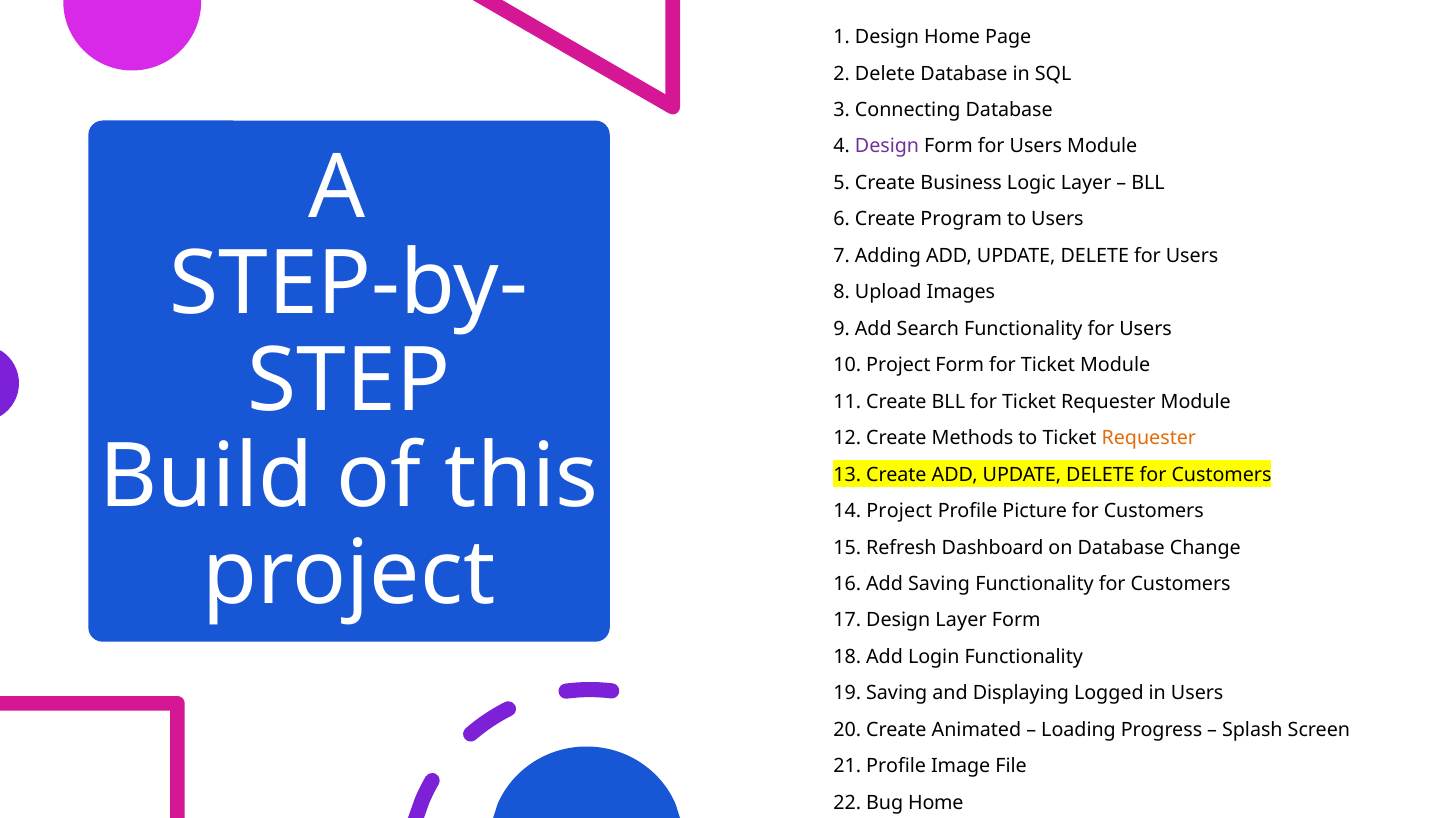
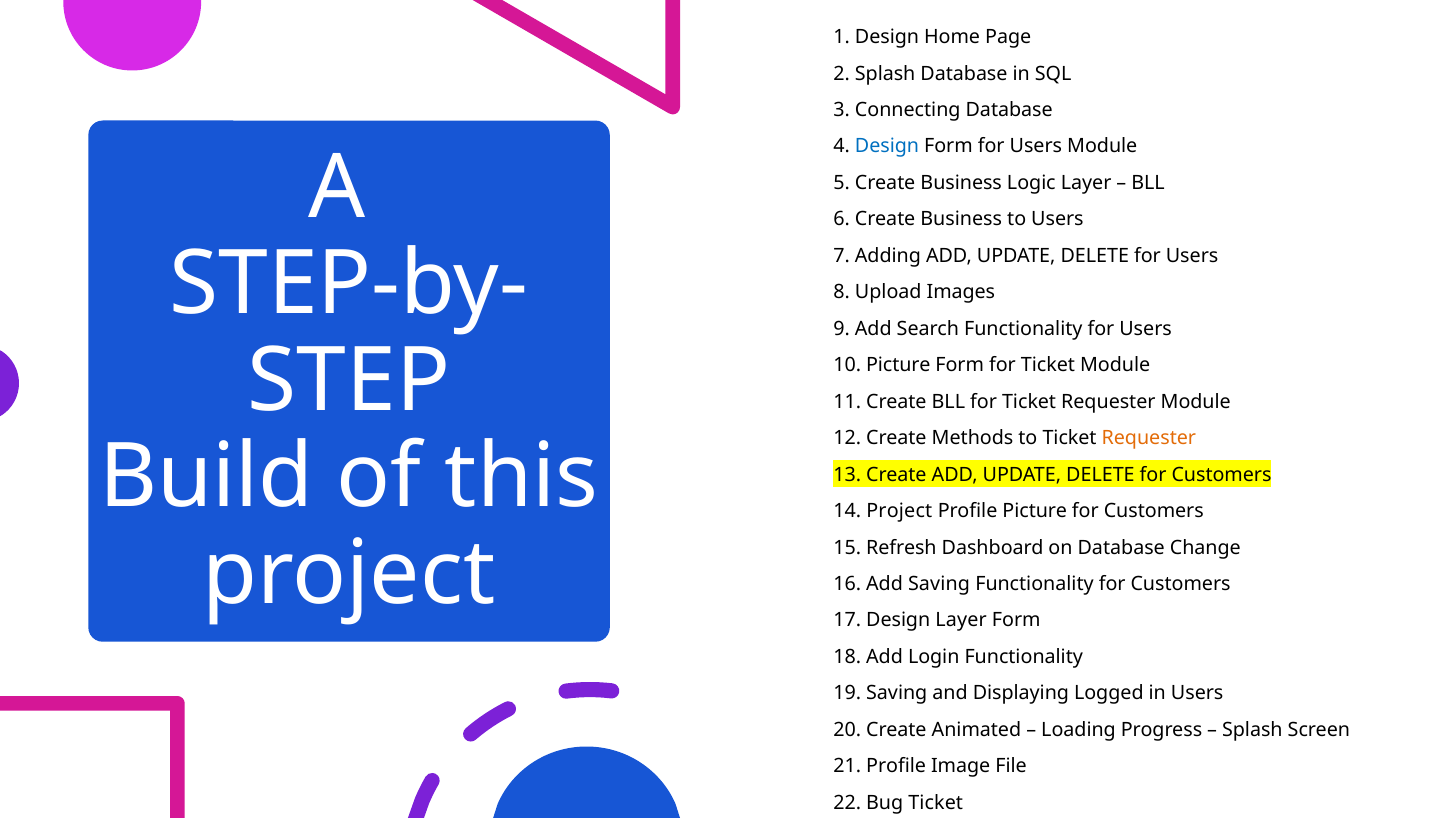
2 Delete: Delete -> Splash (885, 74)
Design colour: purple -> blue (887, 147)
6 Create Program: Program -> Business (961, 220)
10 Project: Project -> Picture (898, 365)
Bug Home: Home -> Ticket (936, 803)
